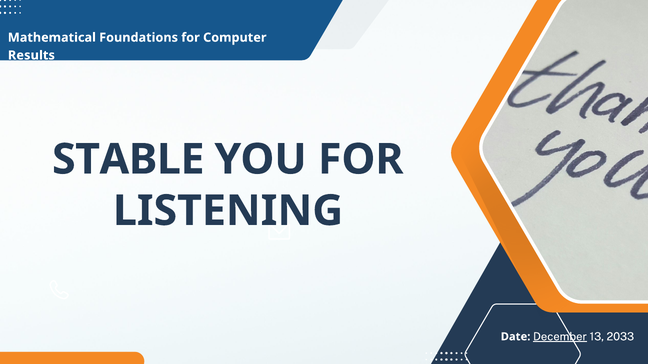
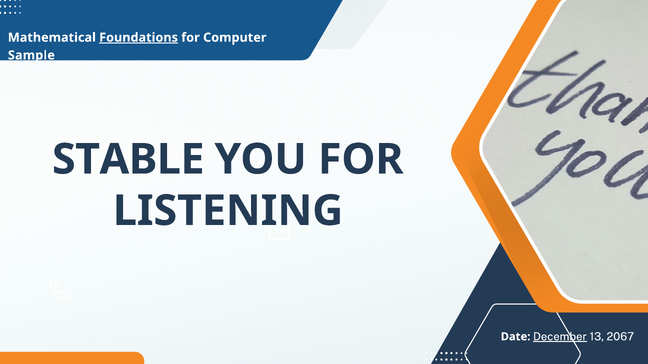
Foundations underline: none -> present (139, 38)
Results: Results -> Sample (31, 55)
2033: 2033 -> 2067 (620, 337)
